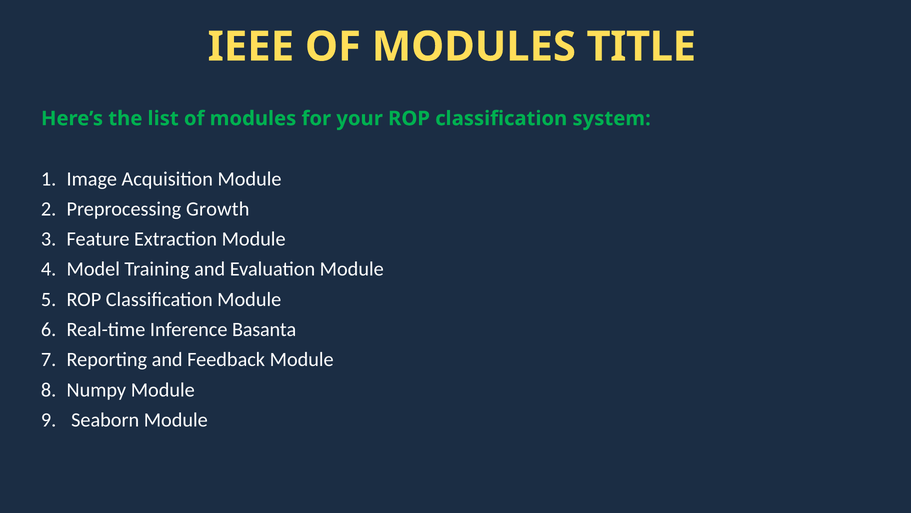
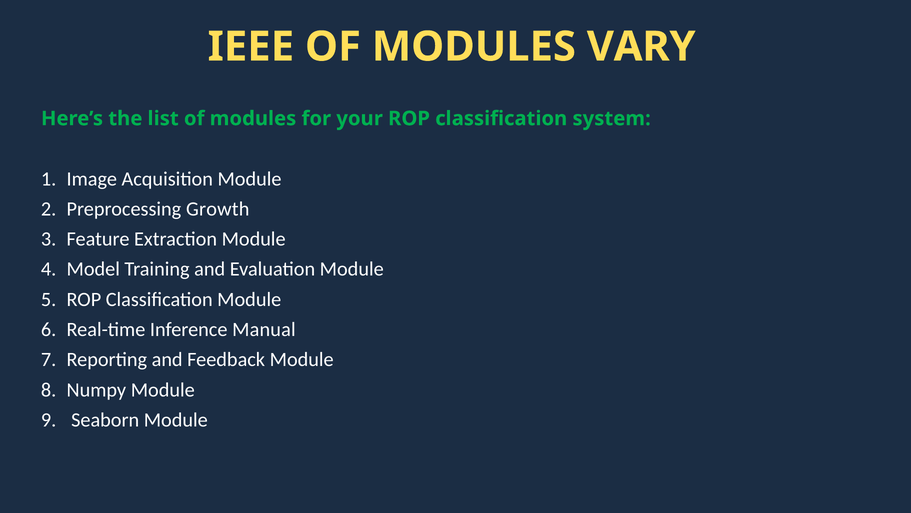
TITLE: TITLE -> VARY (641, 47)
Basanta: Basanta -> Manual (264, 329)
